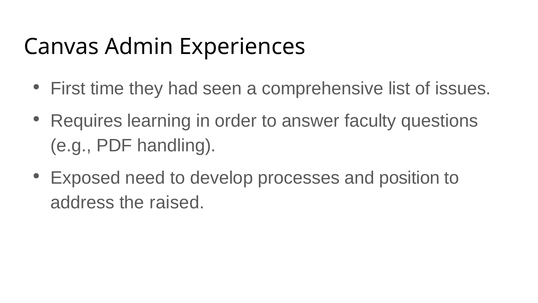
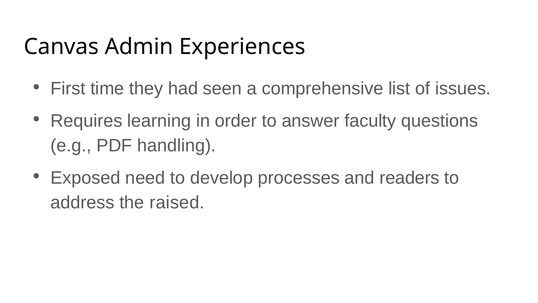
position: position -> readers (410, 178)
